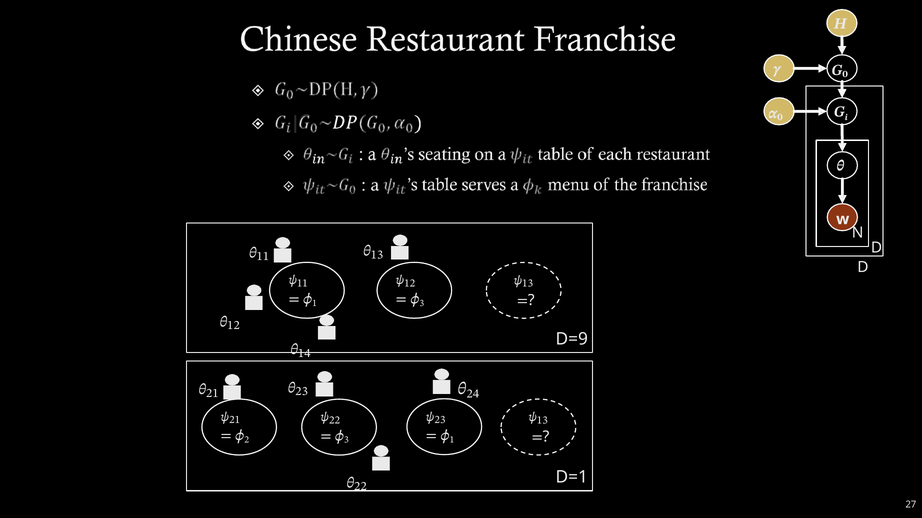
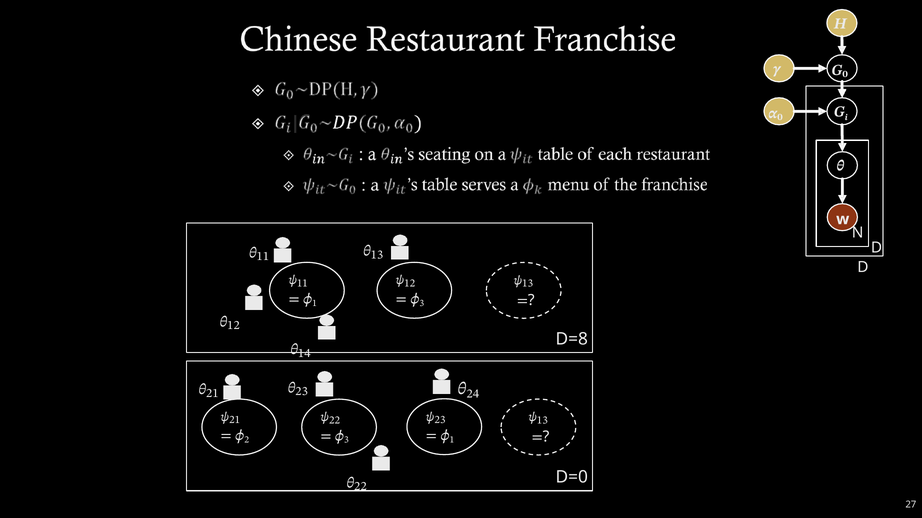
D=9: D=9 -> D=8 (572, 340)
D=1: D=1 -> D=0 (572, 478)
